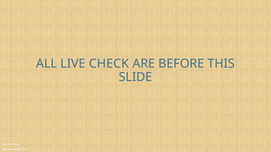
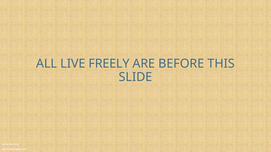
CHECK: CHECK -> FREELY (109, 64)
